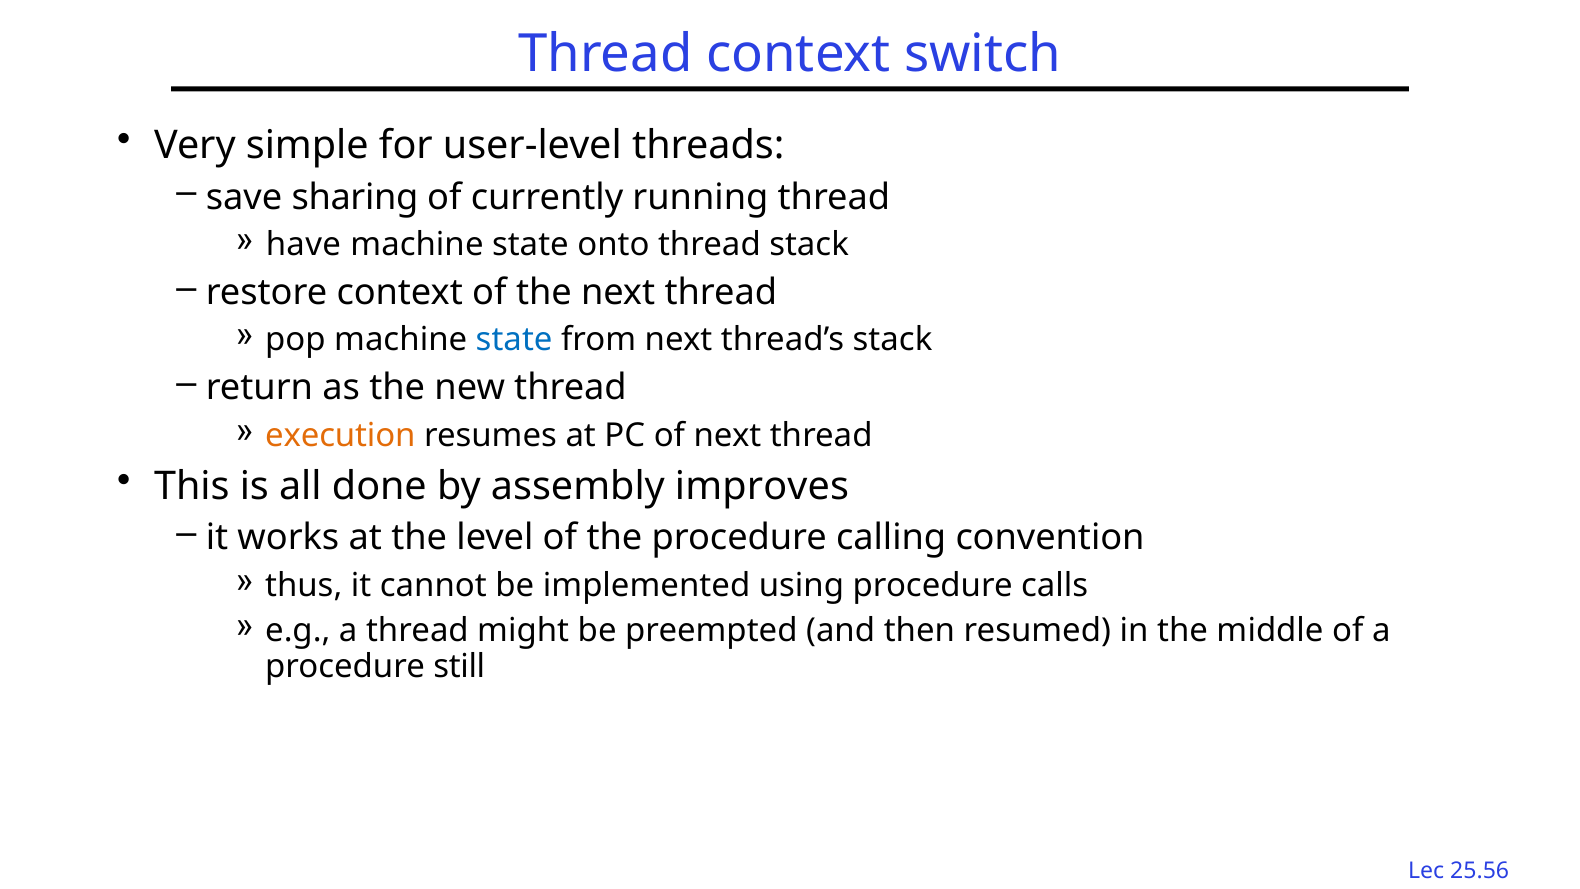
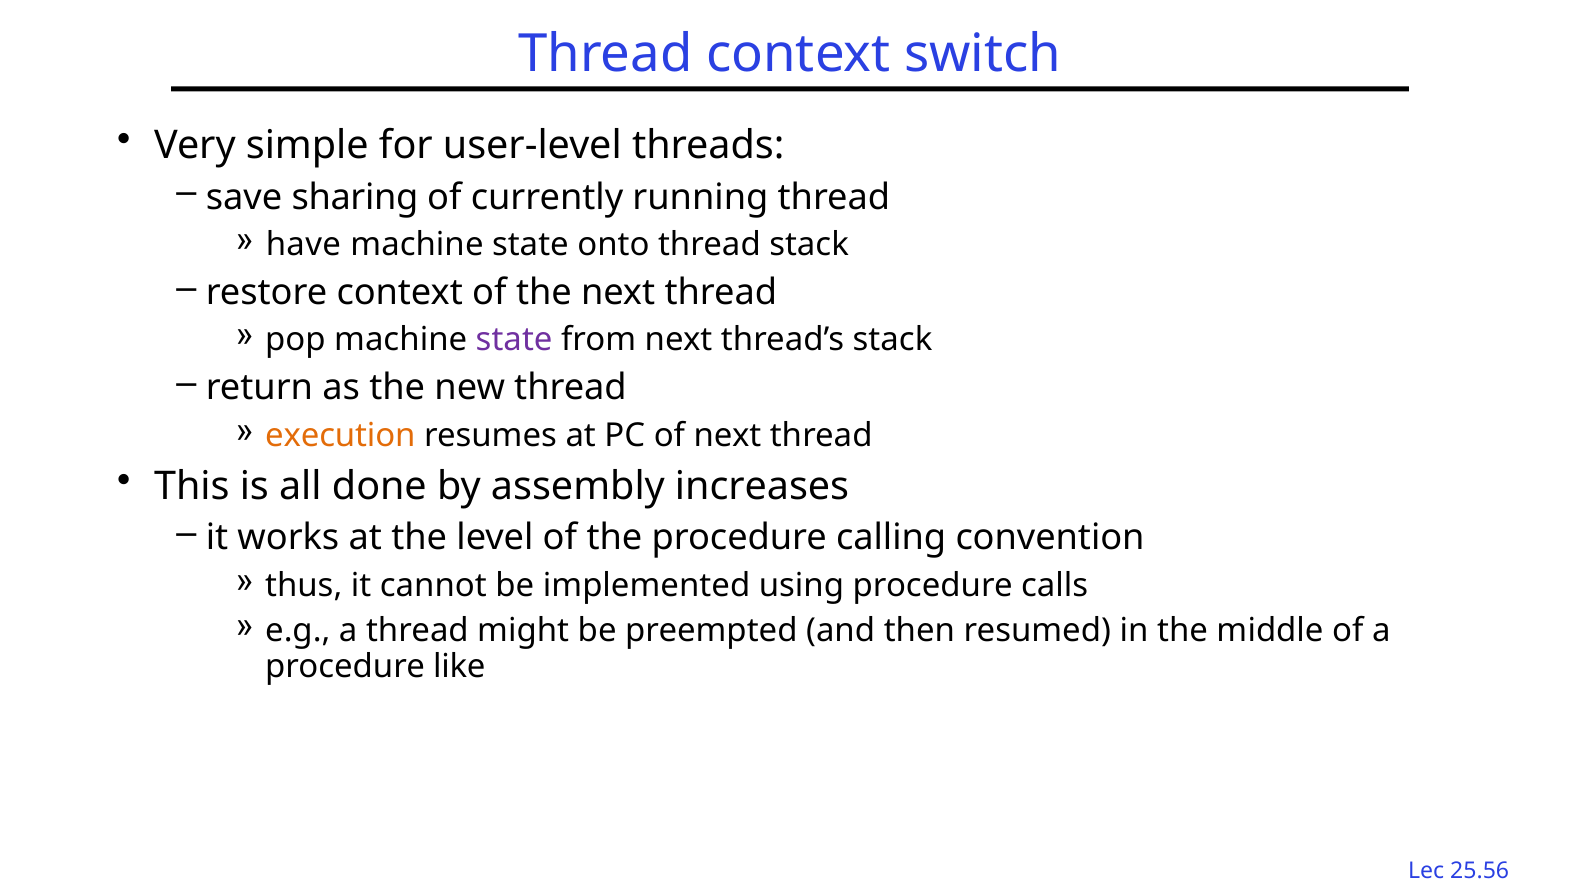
state colour: blue -> purple (514, 340)
improves: improves -> increases (762, 486)
still: still -> like (459, 666)
